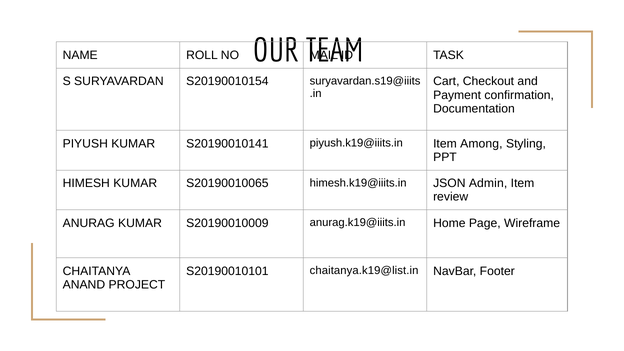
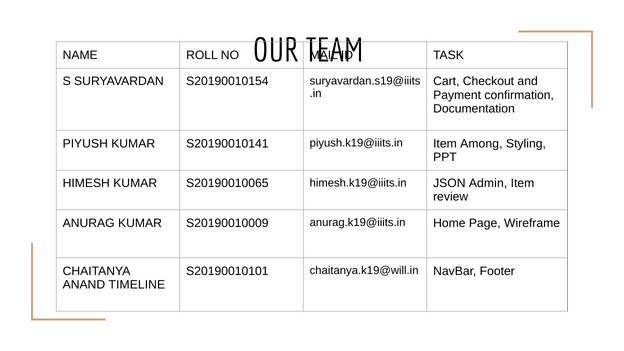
chaitanya.k19@list.in: chaitanya.k19@list.in -> chaitanya.k19@will.in (364, 271)
PROJECT: PROJECT -> TIMELINE (137, 285)
